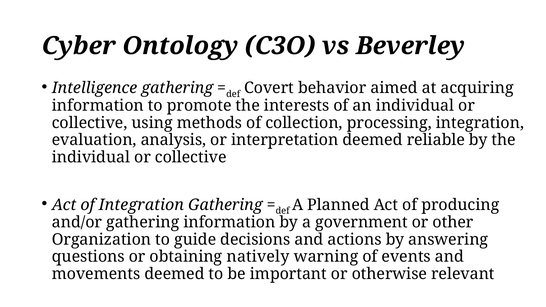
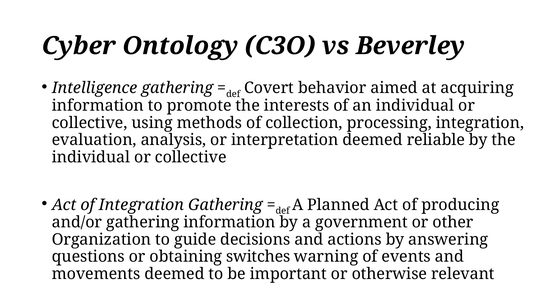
natively: natively -> switches (258, 257)
